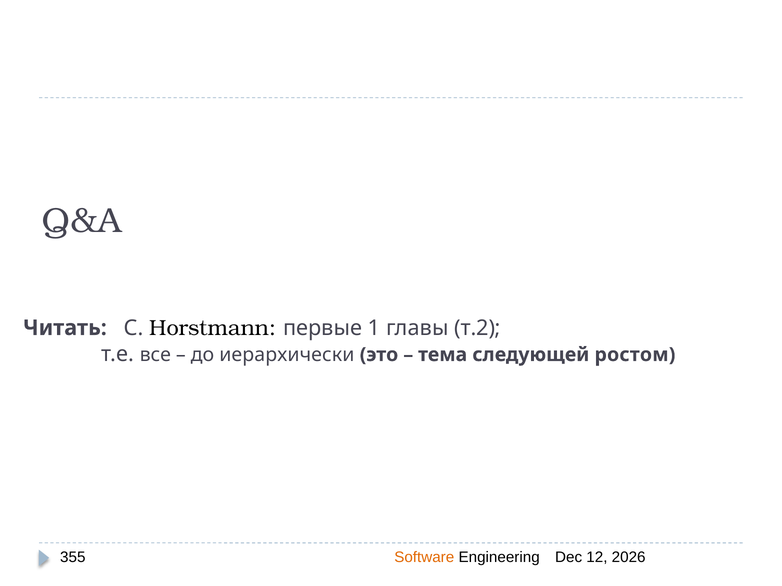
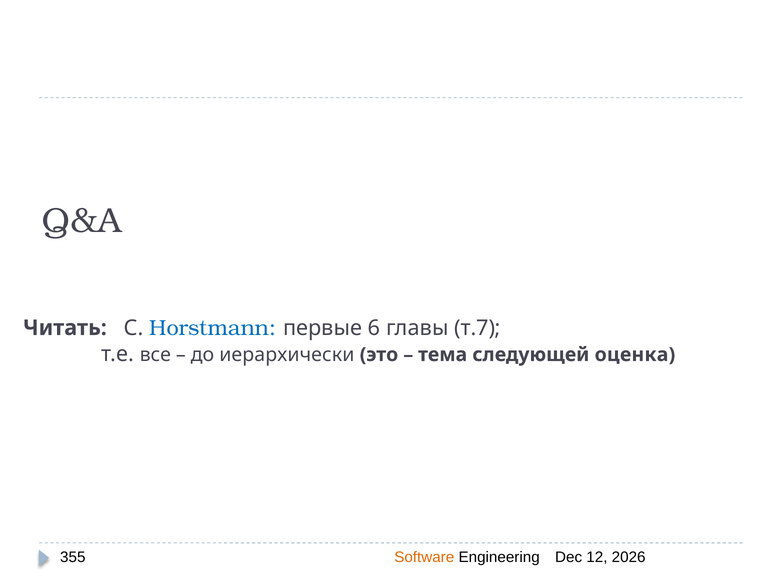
Horstmann colour: black -> blue (213, 328)
1: 1 -> 6 (374, 328)
т.2: т.2 -> т.7 (477, 328)
ростом: ростом -> оценка (635, 355)
